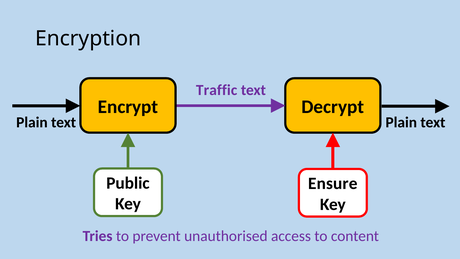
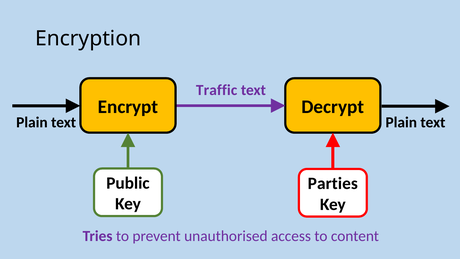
Ensure: Ensure -> Parties (333, 183)
